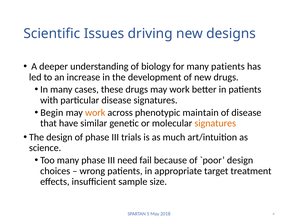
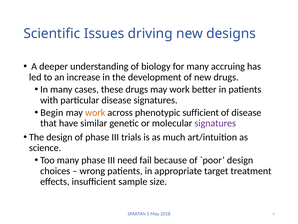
many patients: patients -> accruing (228, 66)
maintain: maintain -> sufficient (201, 112)
signatures colour: orange -> purple (215, 123)
